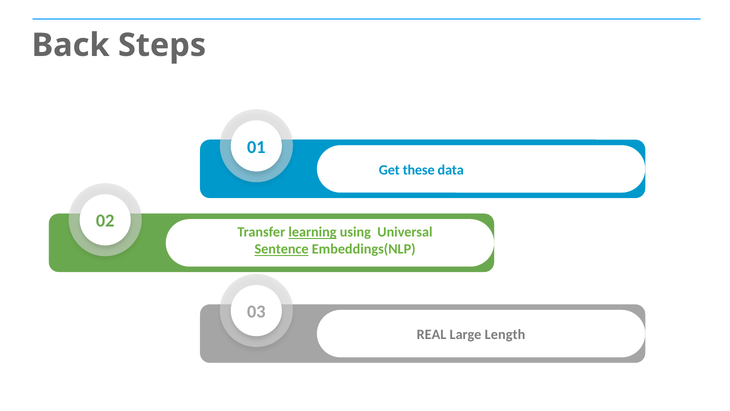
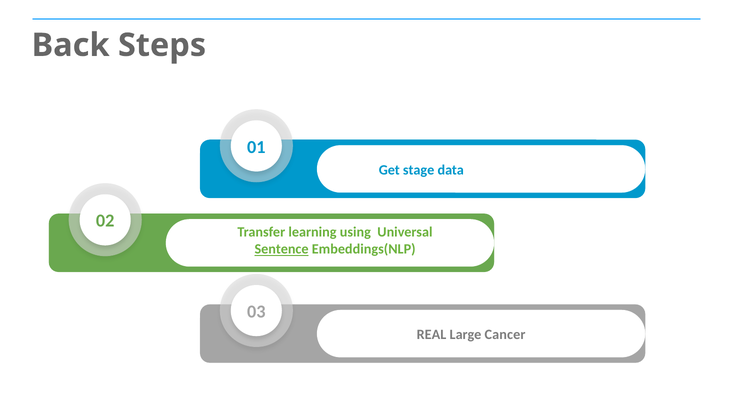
these: these -> stage (419, 170)
learning underline: present -> none (312, 232)
Length: Length -> Cancer (505, 334)
